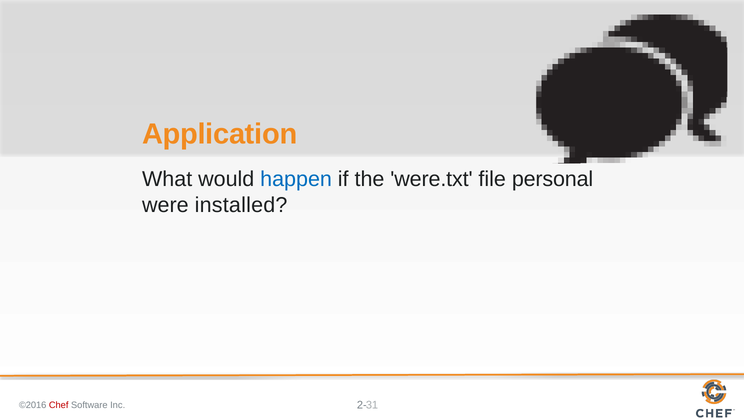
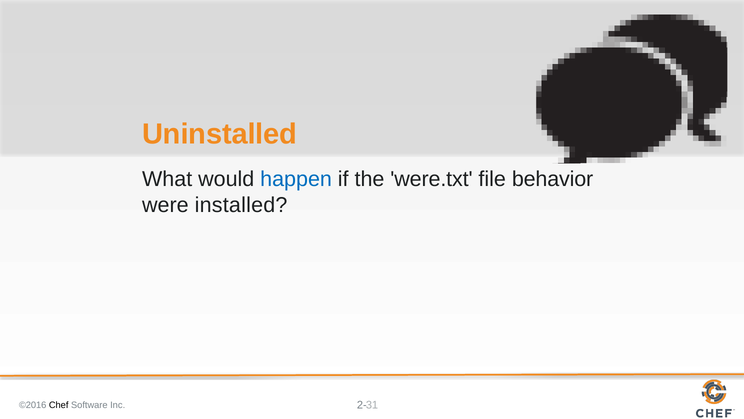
Application: Application -> Uninstalled (220, 134)
personal: personal -> behavior (553, 179)
Chef colour: red -> black (59, 405)
